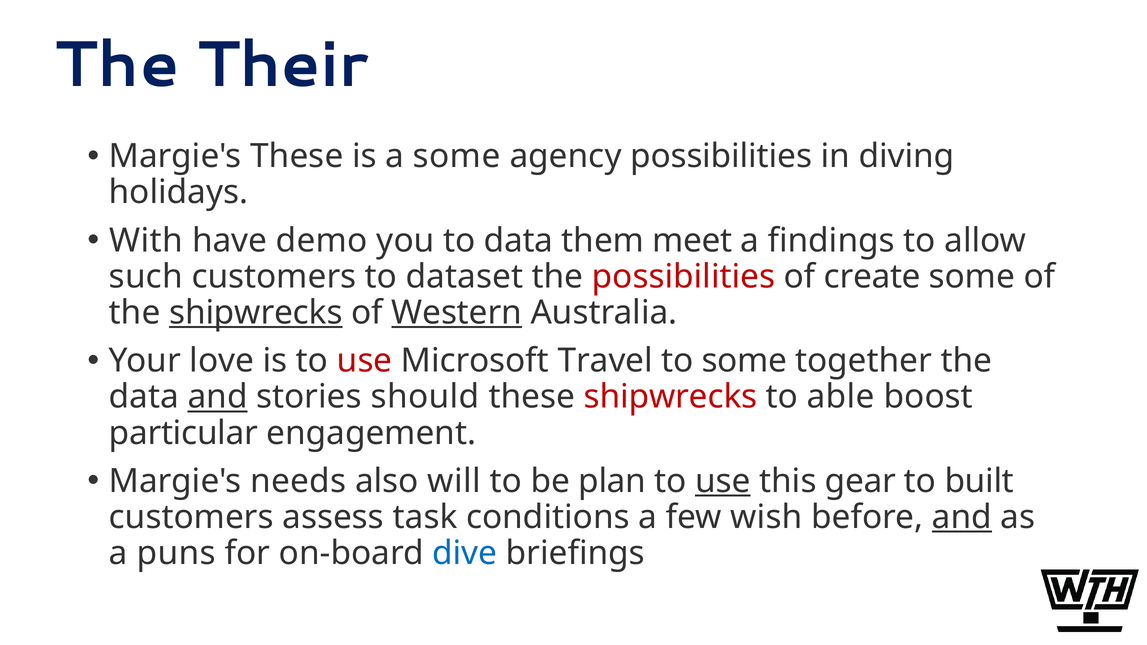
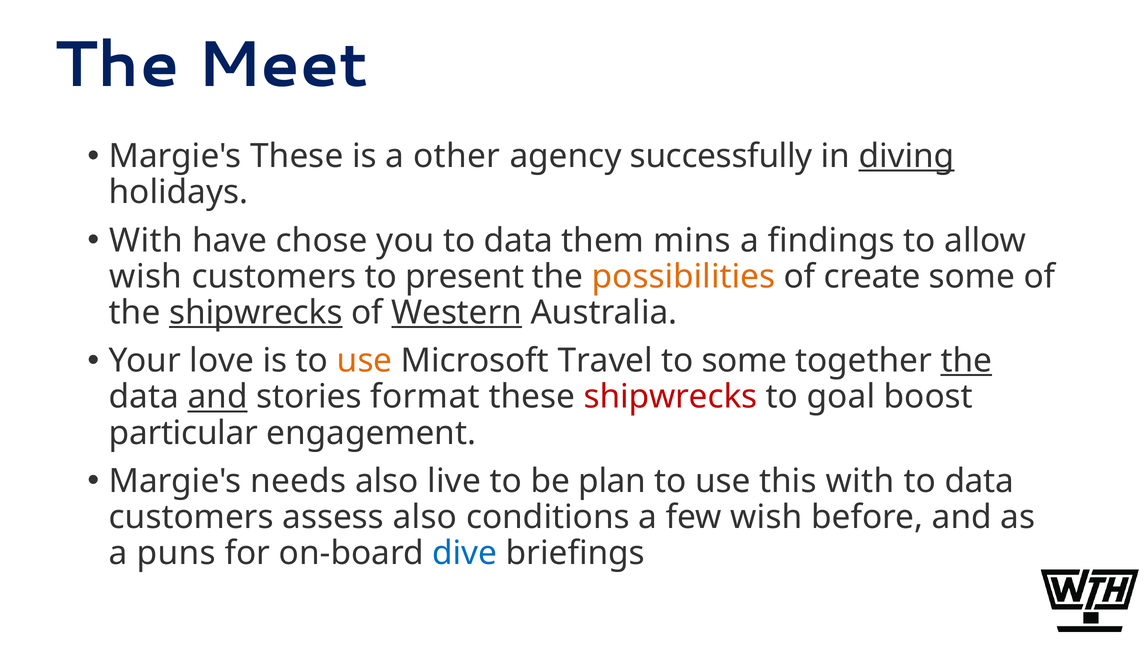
Their: Their -> Meet (283, 65)
a some: some -> other (457, 156)
agency possibilities: possibilities -> successfully (721, 156)
diving underline: none -> present (907, 156)
demo: demo -> chose (322, 241)
meet: meet -> mins (692, 241)
such: such -> wish (146, 277)
dataset: dataset -> present (465, 277)
possibilities colour: red -> orange (684, 277)
use colour: red -> orange (365, 361)
the underline: none -> present (966, 361)
should: should -> format (425, 397)
able: able -> goal (841, 397)
will: will -> live (454, 481)
use underline: present -> none (723, 481)
this gear: gear -> with (860, 481)
built: built -> data (979, 481)
assess task: task -> also (425, 517)
and underline: present -> none (962, 517)
